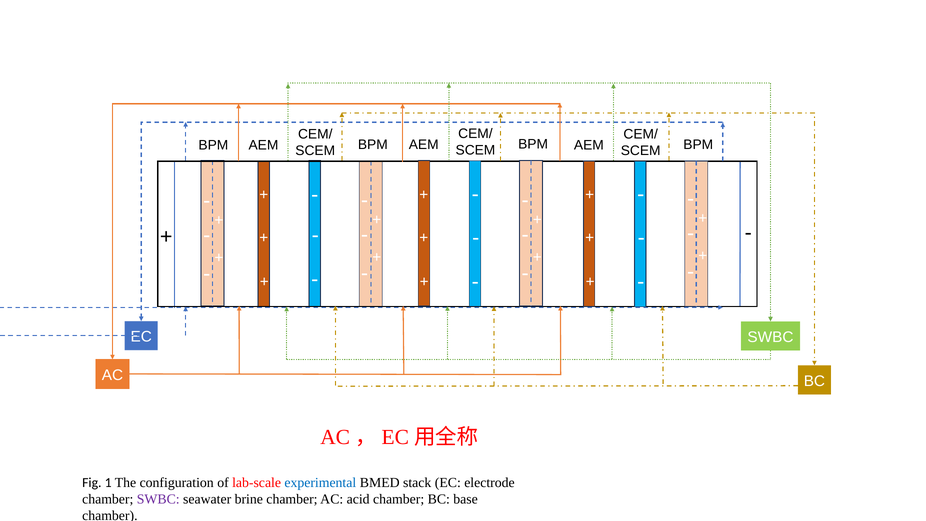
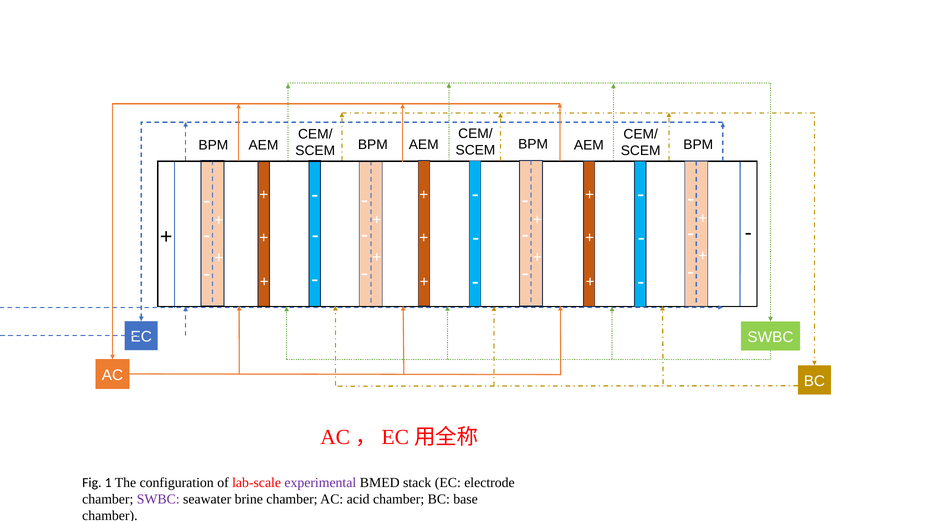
experimental colour: blue -> purple (320, 482)
